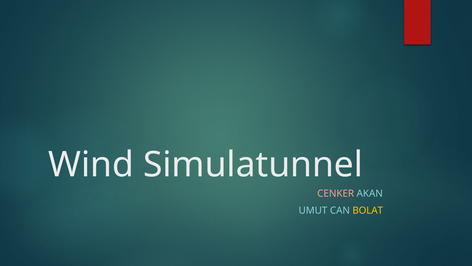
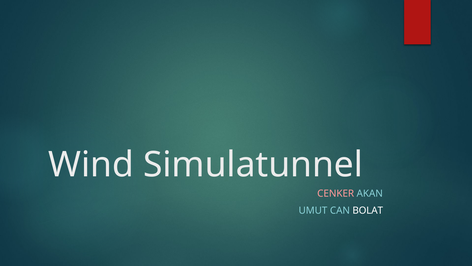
BOLAT colour: yellow -> white (368, 210)
